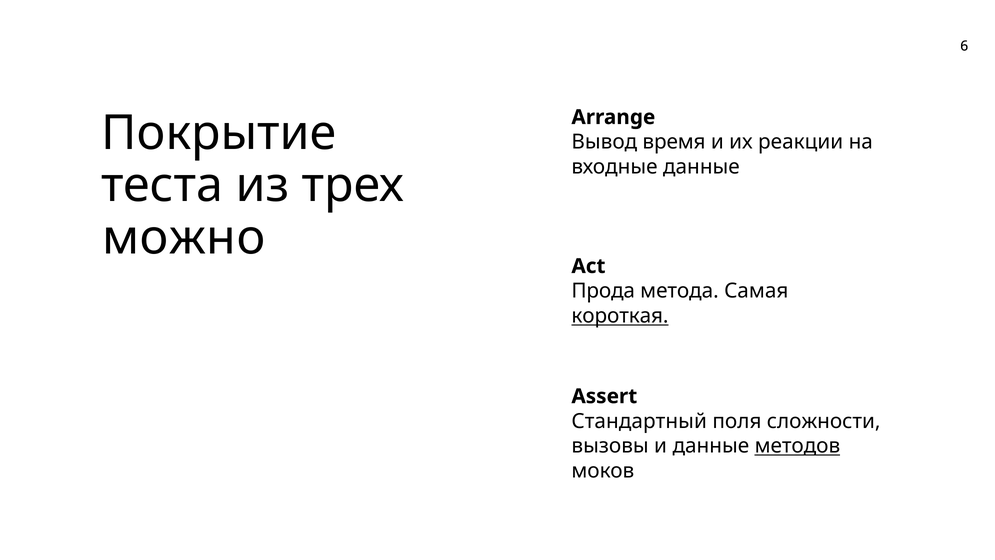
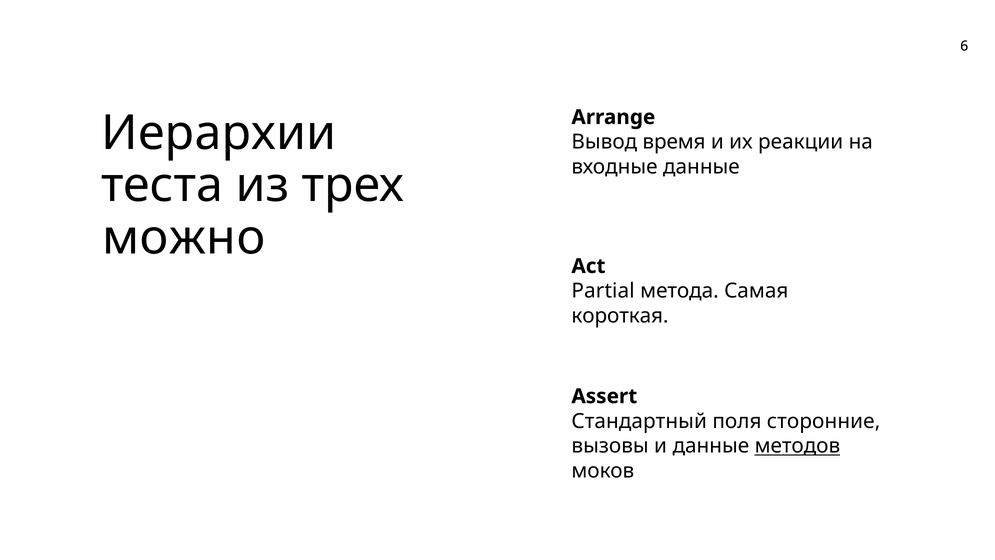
Покрытие: Покрытие -> Иерархии (219, 133)
Прода: Прода -> Partial (603, 291)
короткая underline: present -> none (620, 316)
сложности: сложности -> сторонние (824, 421)
